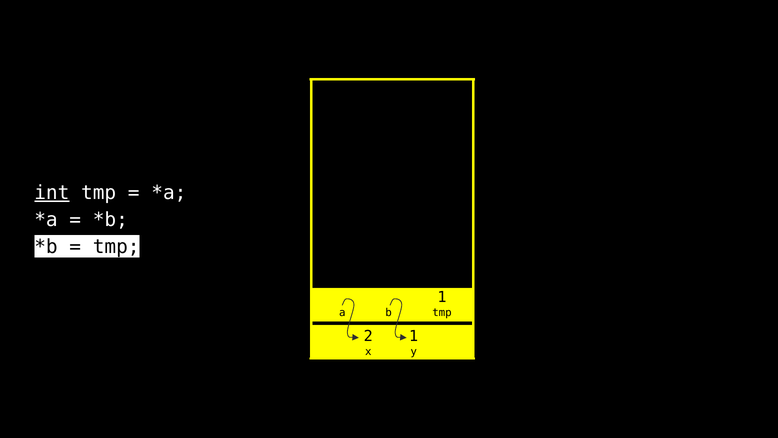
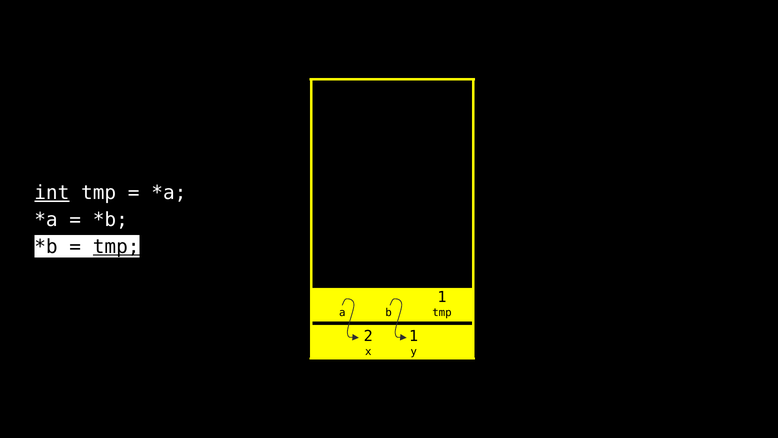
tmp underline: none -> present (116, 246)
